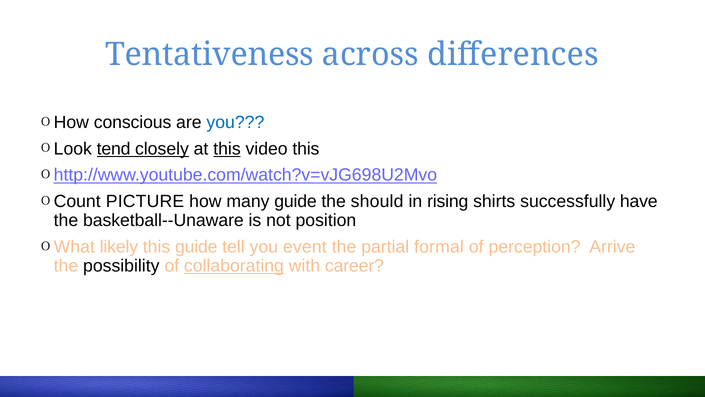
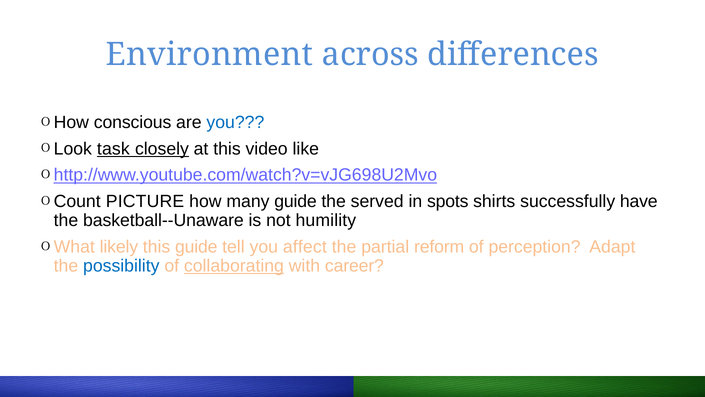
Tentativeness: Tentativeness -> Environment (209, 55)
tend: tend -> task (113, 149)
this underline: present -> none (227, 149)
video this: this -> like (306, 149)
should: should -> served (377, 201)
rising: rising -> spots (448, 201)
position: position -> humility (326, 220)
event: event -> affect (305, 247)
formal: formal -> reform (439, 247)
Arrive: Arrive -> Adapt (612, 247)
possibility colour: black -> blue (121, 266)
